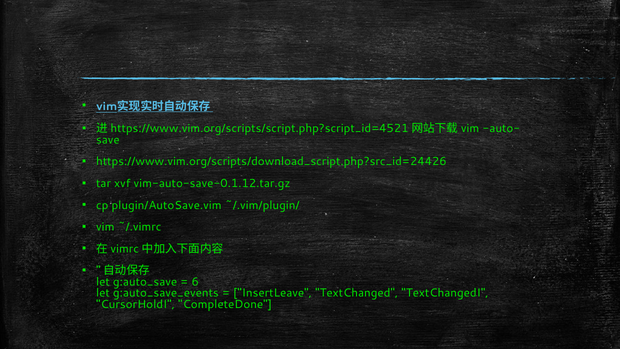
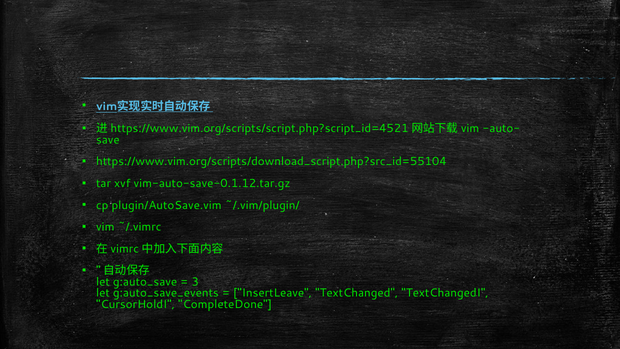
https://www.vim.org/scripts/download_script.php?src_id=24426: https://www.vim.org/scripts/download_script.php?src_id=24426 -> https://www.vim.org/scripts/download_script.php?src_id=55104 (271, 162)
6: 6 -> 3 (195, 282)
